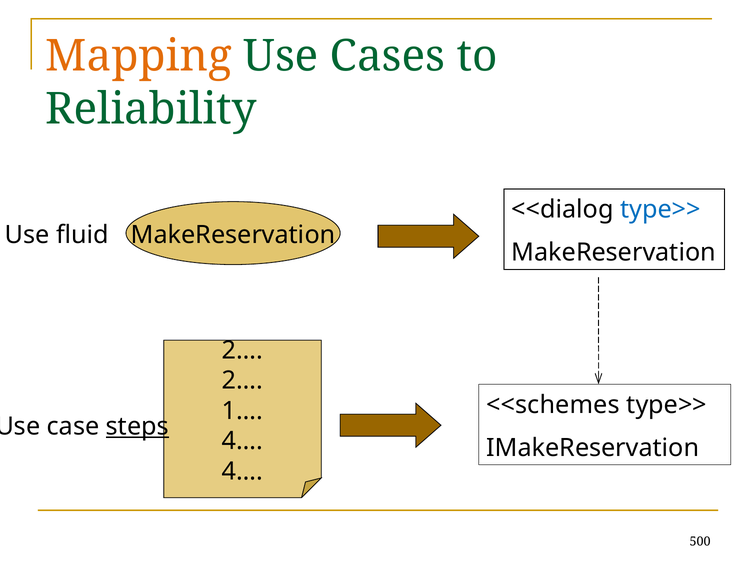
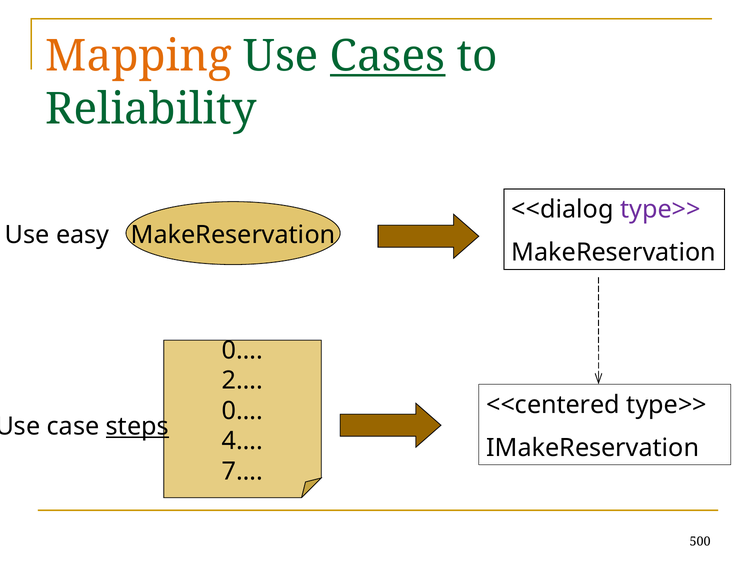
Cases underline: none -> present (388, 56)
type>> colour: blue -> purple (660, 210)
fluid: fluid -> easy (83, 235)
2…: 2… -> 0… (242, 350)
<<schemes: <<schemes -> <<centered (553, 405)
1…: 1… -> 0… (242, 411)
4…: 4… -> 7… (242, 471)
